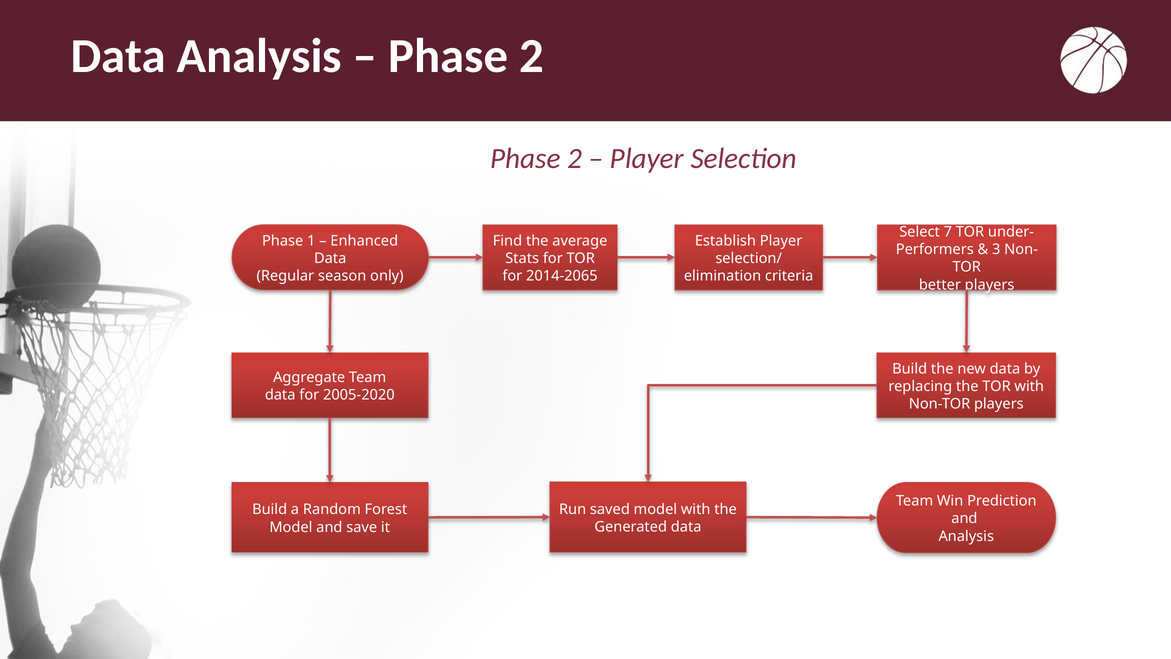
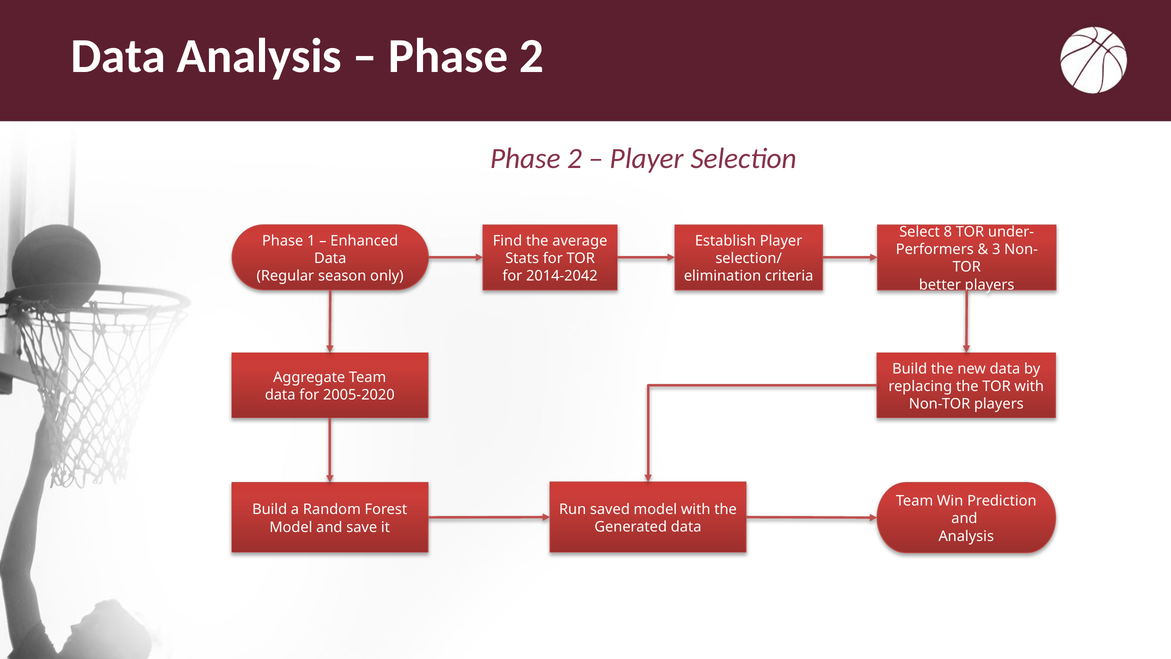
7: 7 -> 8 (948, 232)
2014-2065: 2014-2065 -> 2014-2042 (562, 276)
